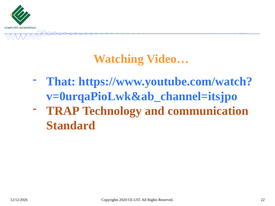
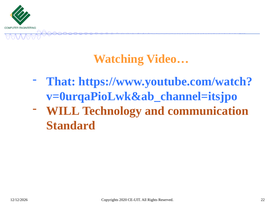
TRAP: TRAP -> WILL (63, 111)
